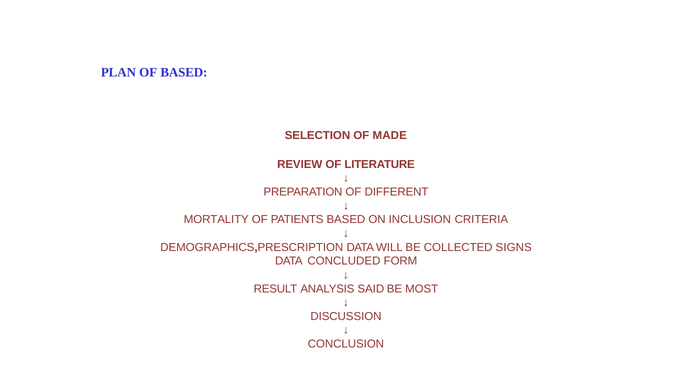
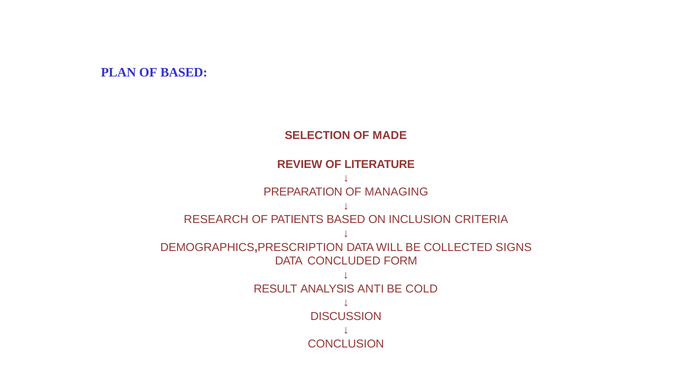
DIFFERENT: DIFFERENT -> MANAGING (396, 192)
MORTALITY: MORTALITY -> RESEARCH (216, 220)
SAID: SAID -> ANTI (371, 289)
MOST: MOST -> COLD (422, 289)
